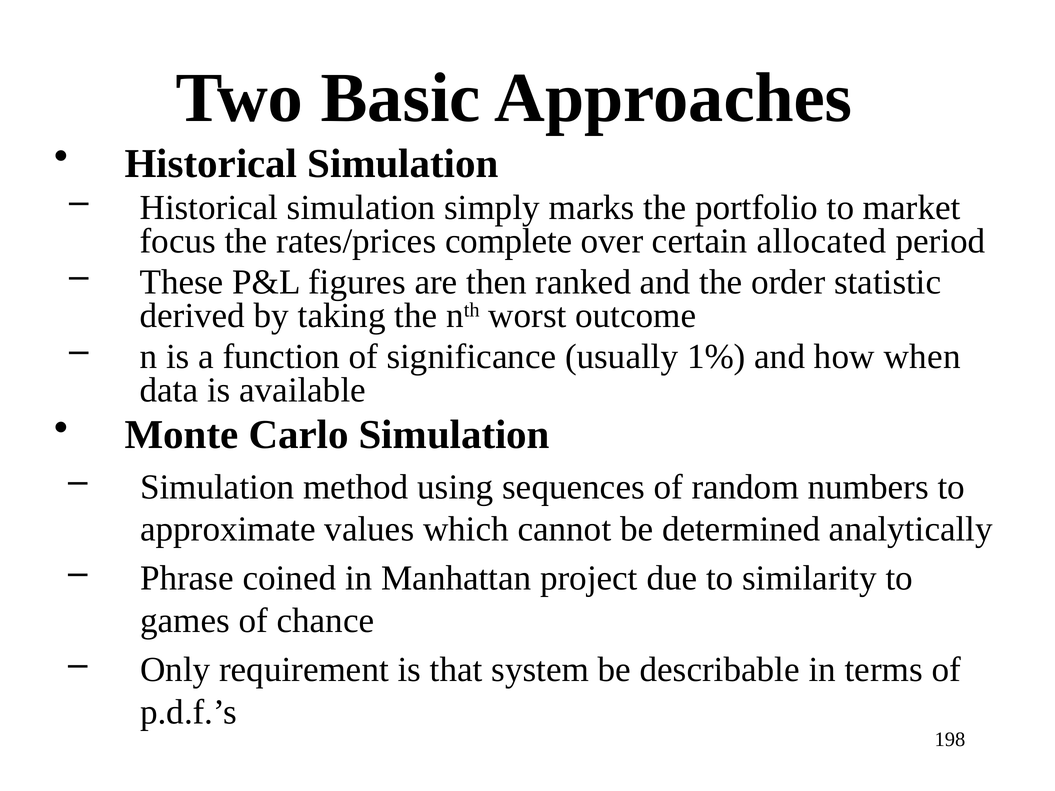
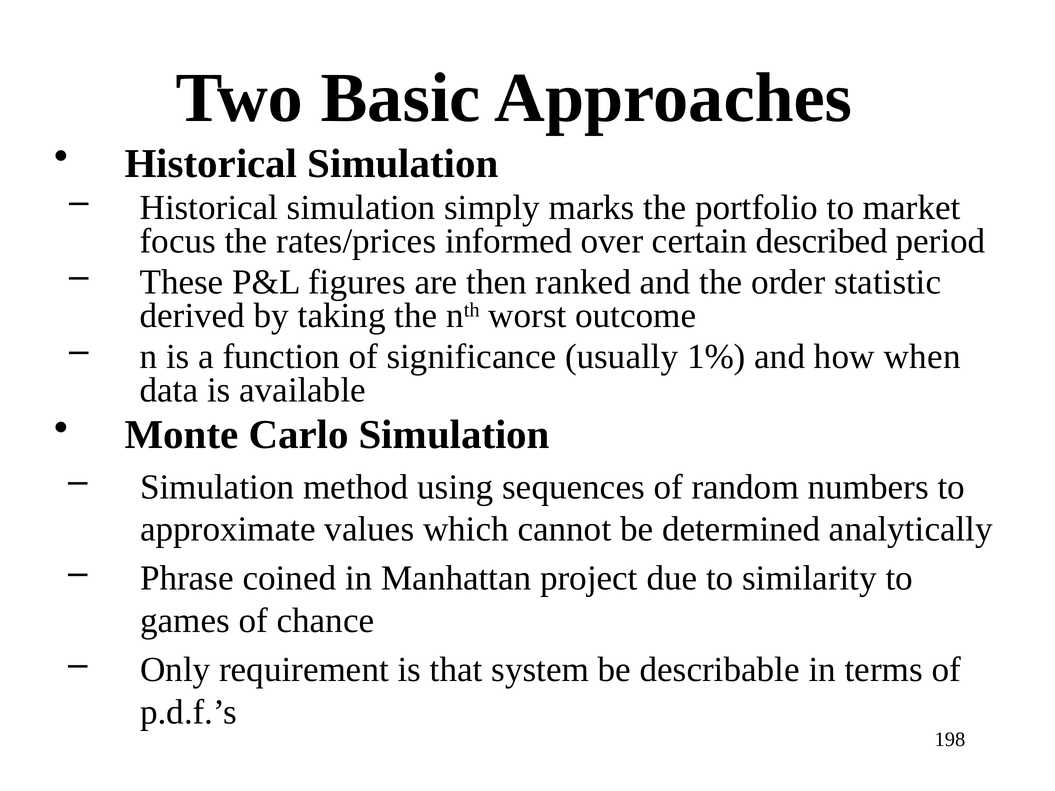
complete: complete -> informed (509, 241)
allocated: allocated -> described (822, 241)
